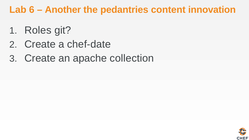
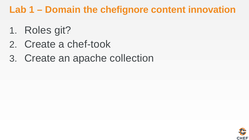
Lab 6: 6 -> 1 (32, 10)
Another: Another -> Domain (63, 10)
pedantries: pedantries -> chefignore (124, 10)
chef-date: chef-date -> chef-took (89, 44)
